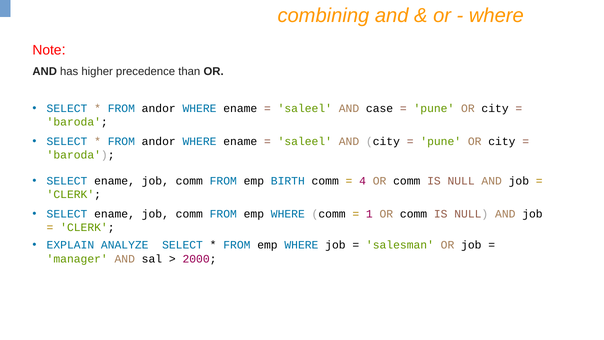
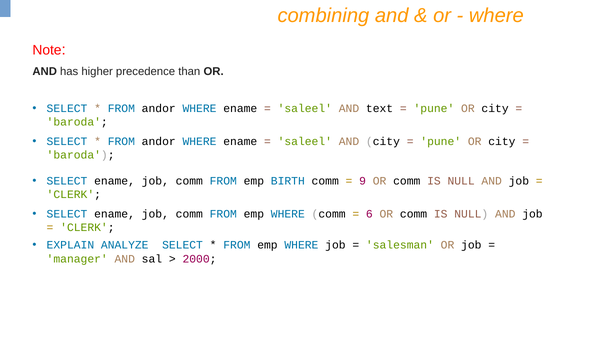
case: case -> text (380, 108)
4: 4 -> 9 (363, 181)
1: 1 -> 6 (369, 214)
